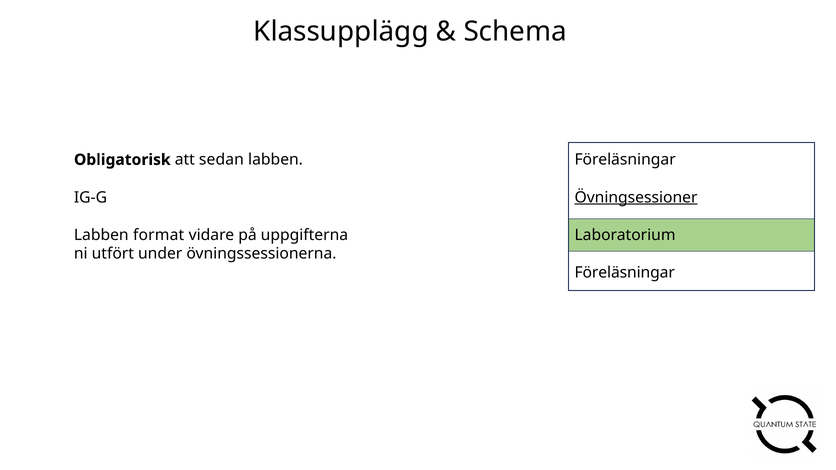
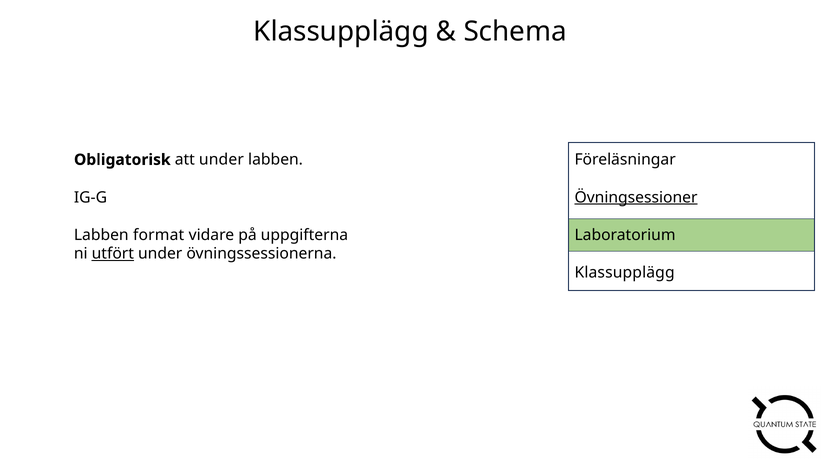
att sedan: sedan -> under (221, 160)
utfört underline: none -> present (113, 254)
Föreläsningar: Föreläsningar -> Klassupplägg (625, 273)
